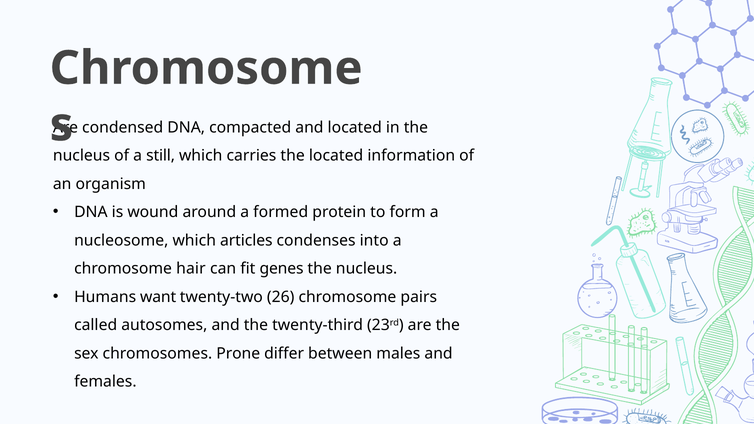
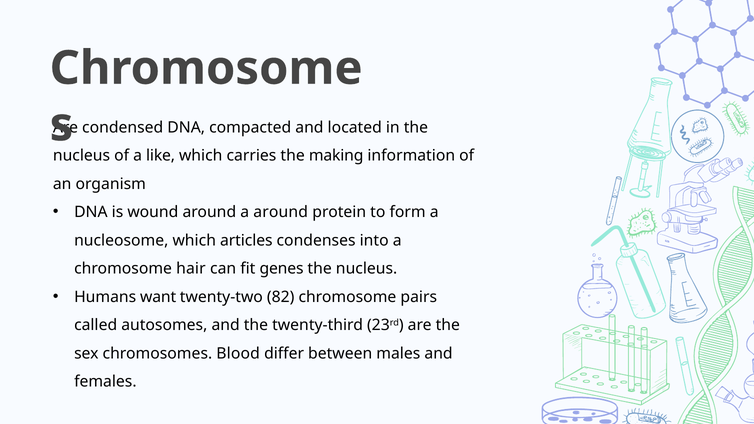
still: still -> like (161, 156)
the located: located -> making (336, 156)
a formed: formed -> around (281, 212)
26: 26 -> 82 (281, 297)
Prone: Prone -> Blood (238, 354)
